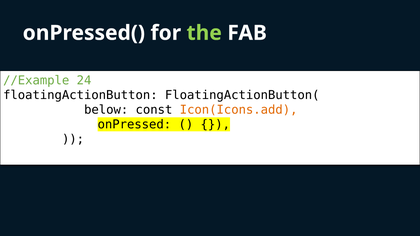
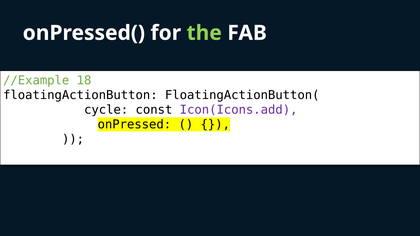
24: 24 -> 18 (84, 81)
below: below -> cycle (106, 110)
Icon(Icons.add colour: orange -> purple (239, 110)
